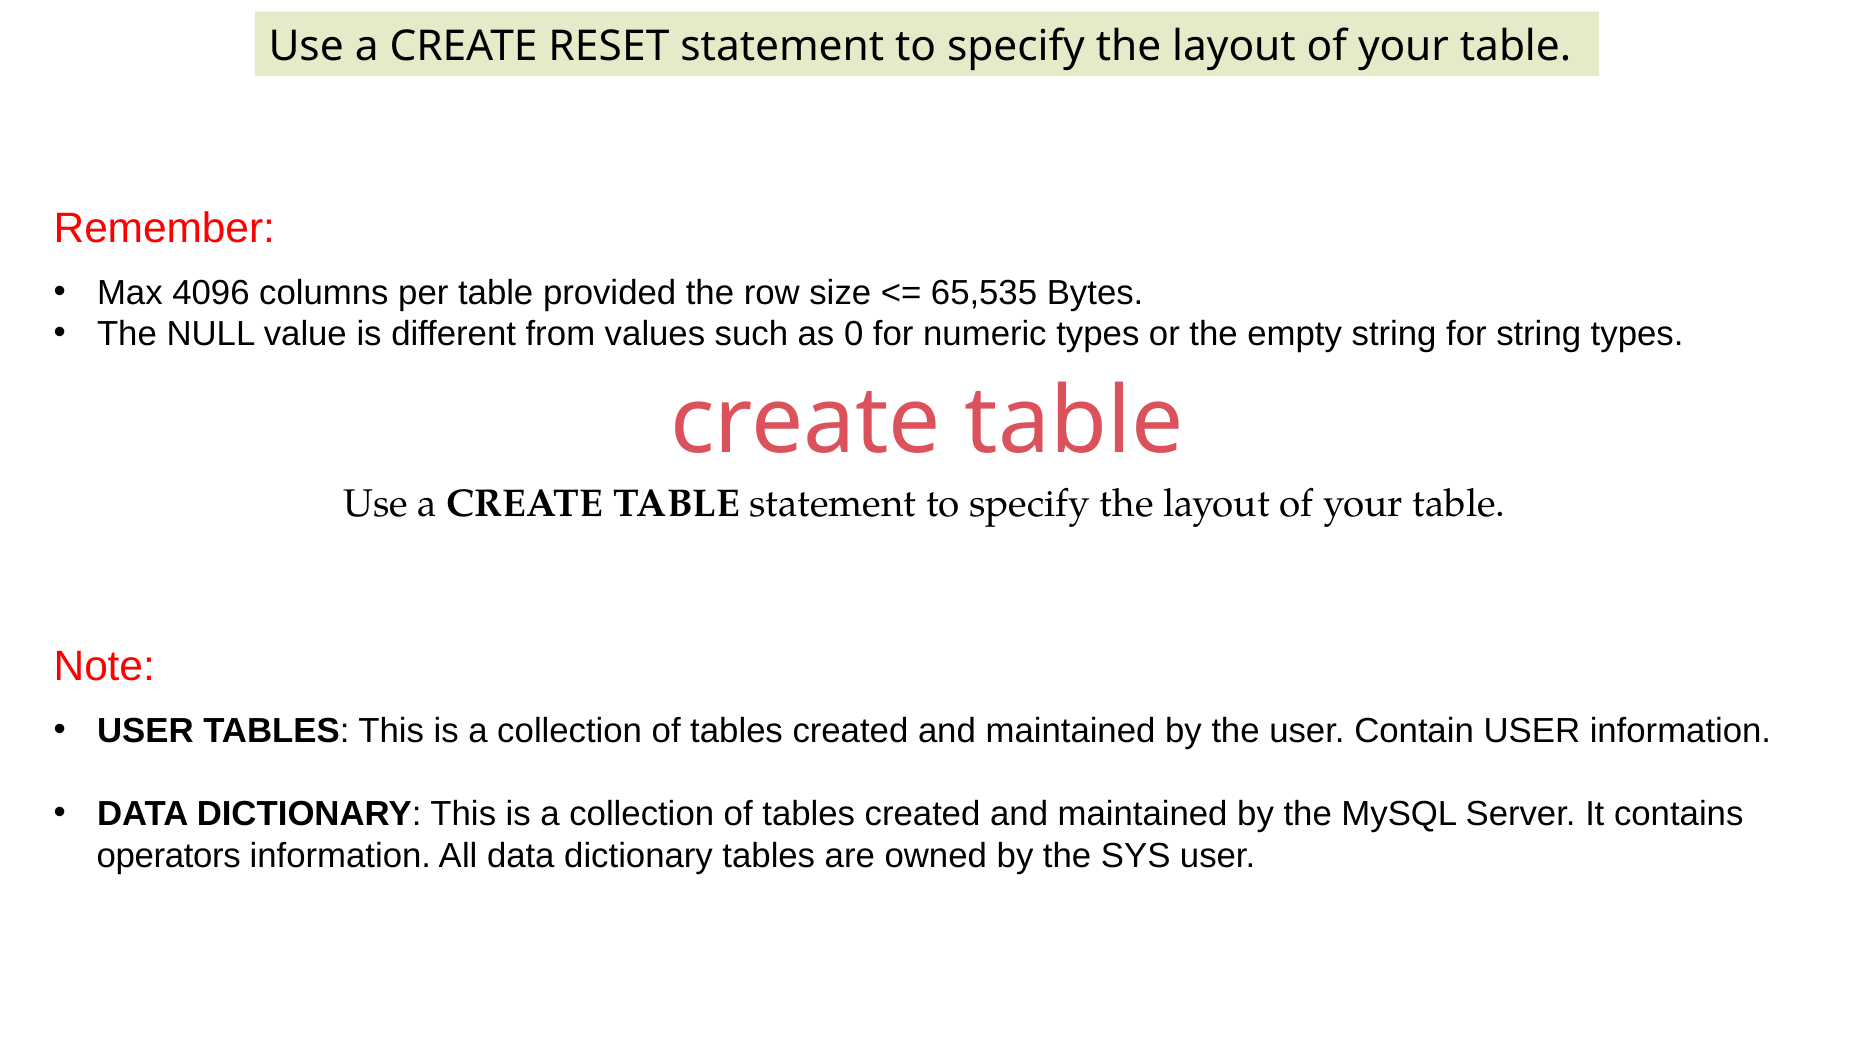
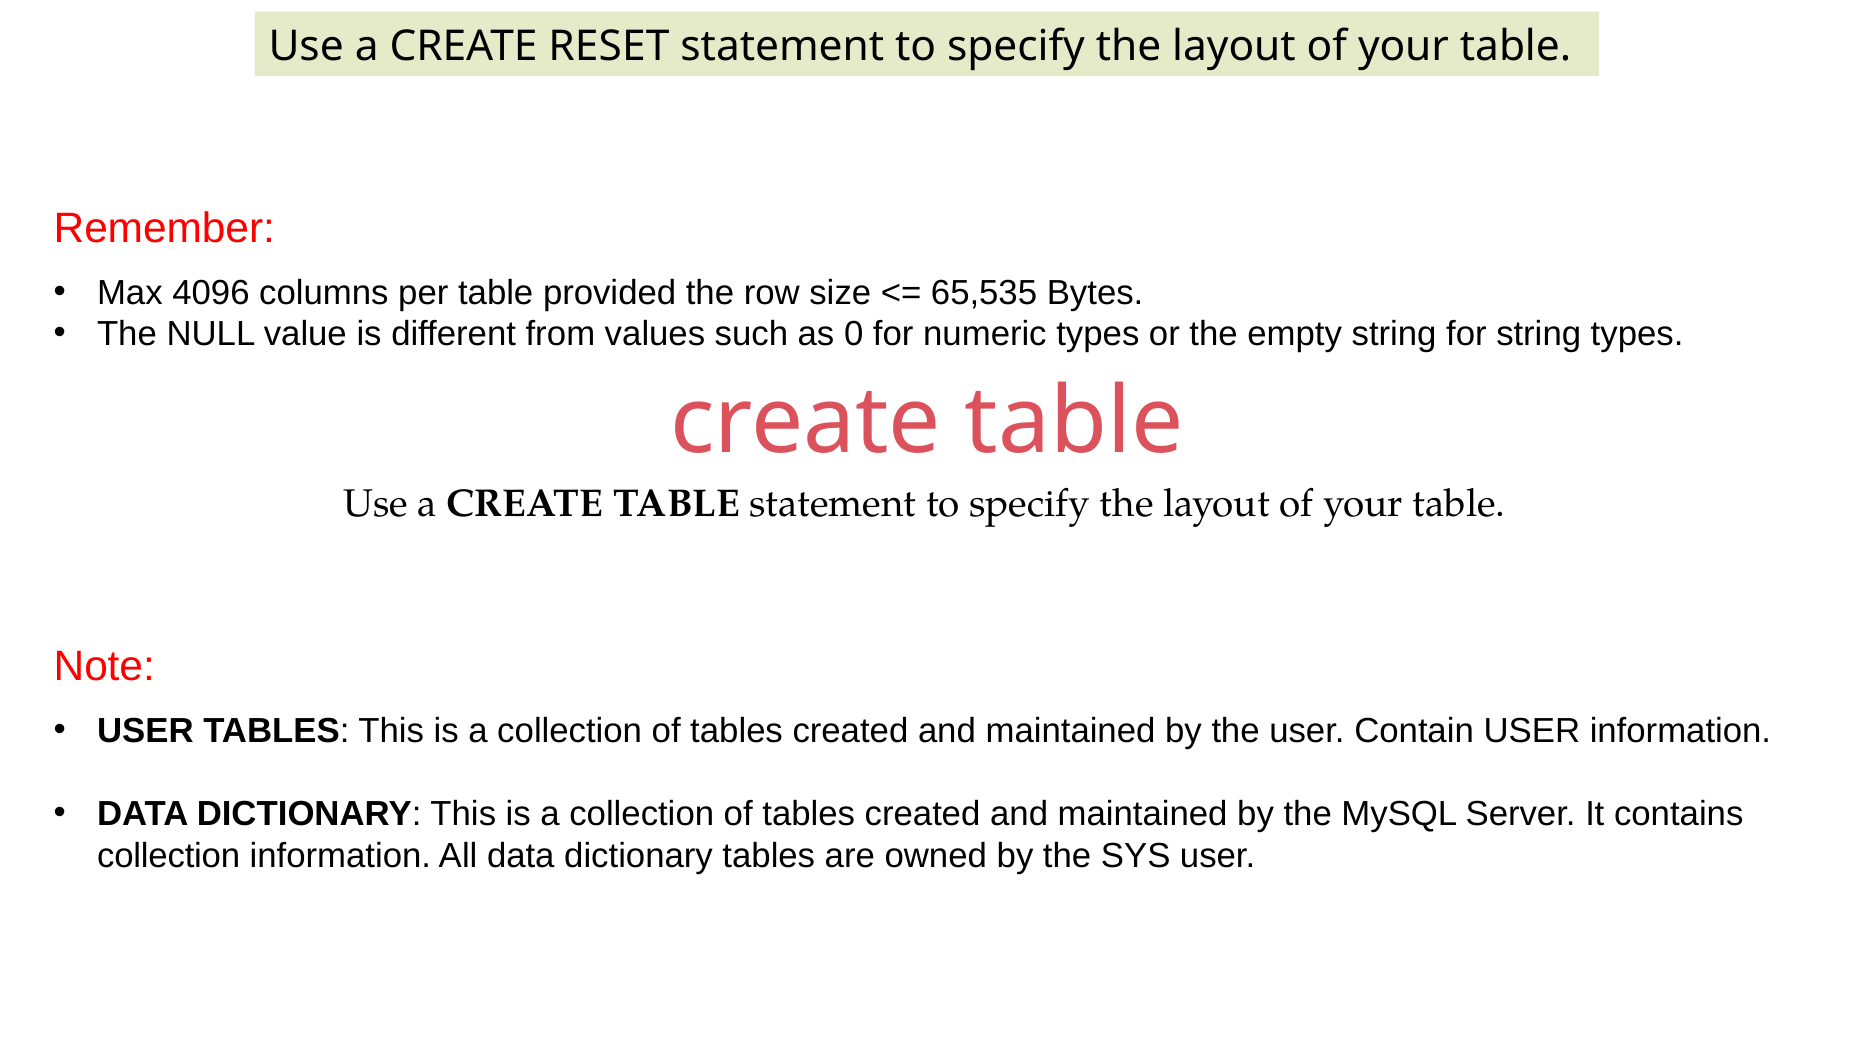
operators: operators -> collection (169, 856)
